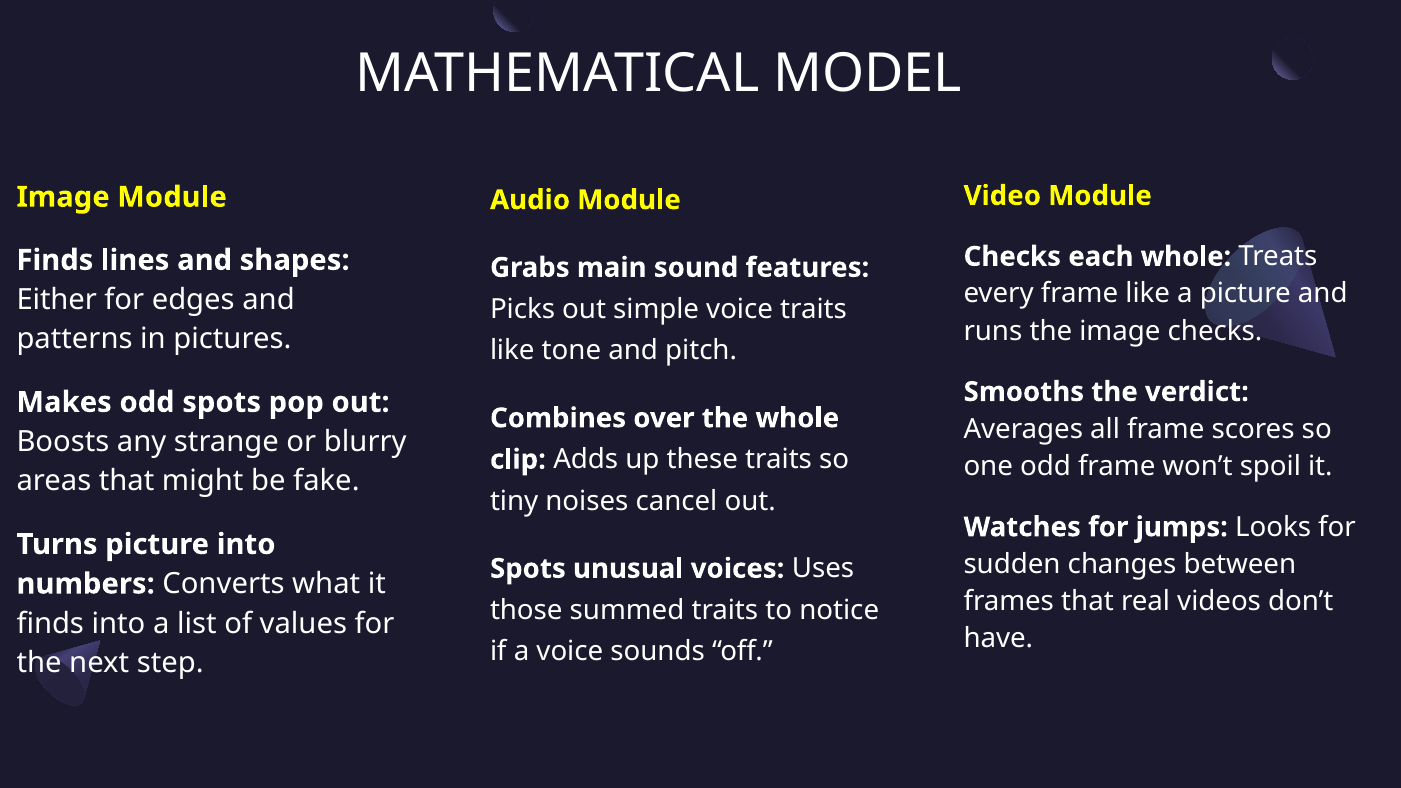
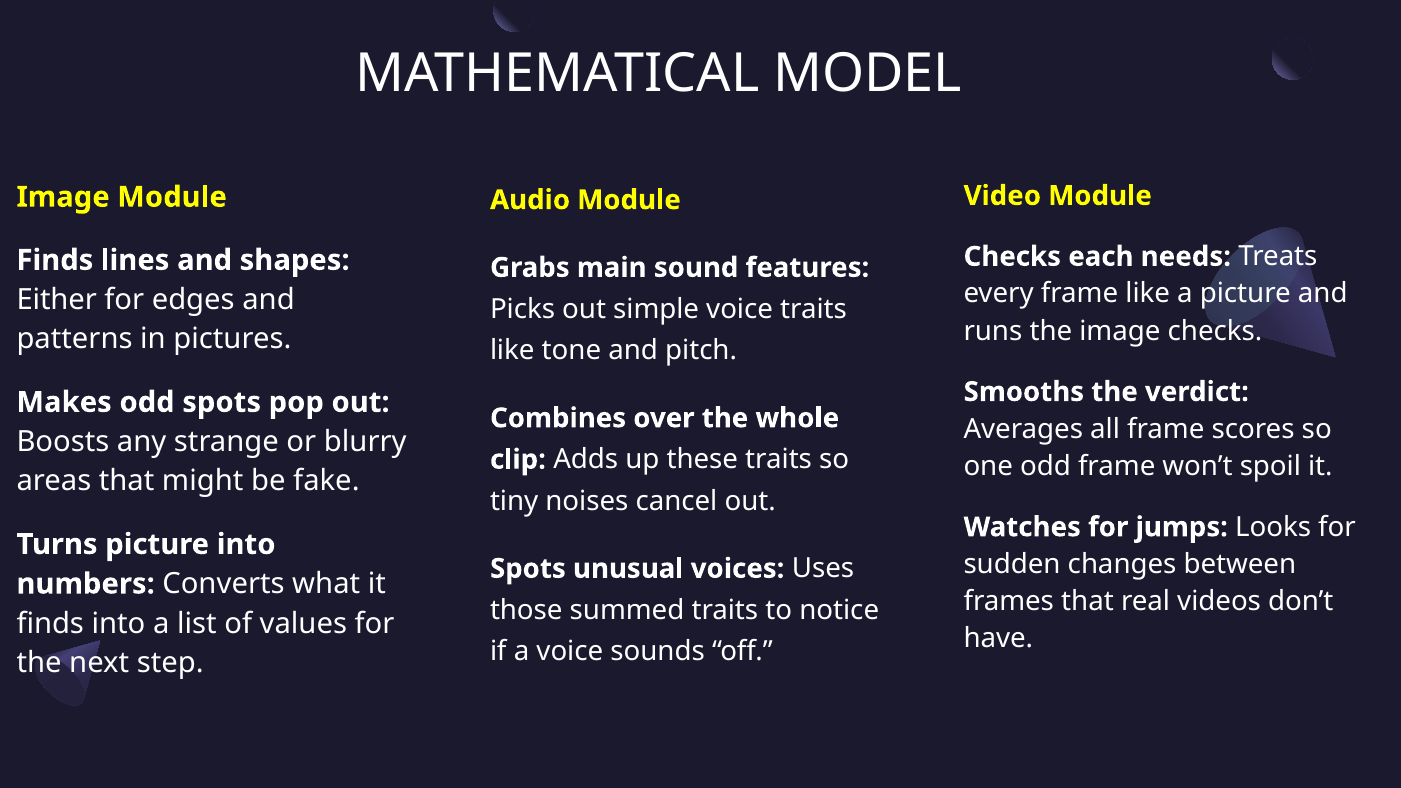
each whole: whole -> needs (1186, 257)
